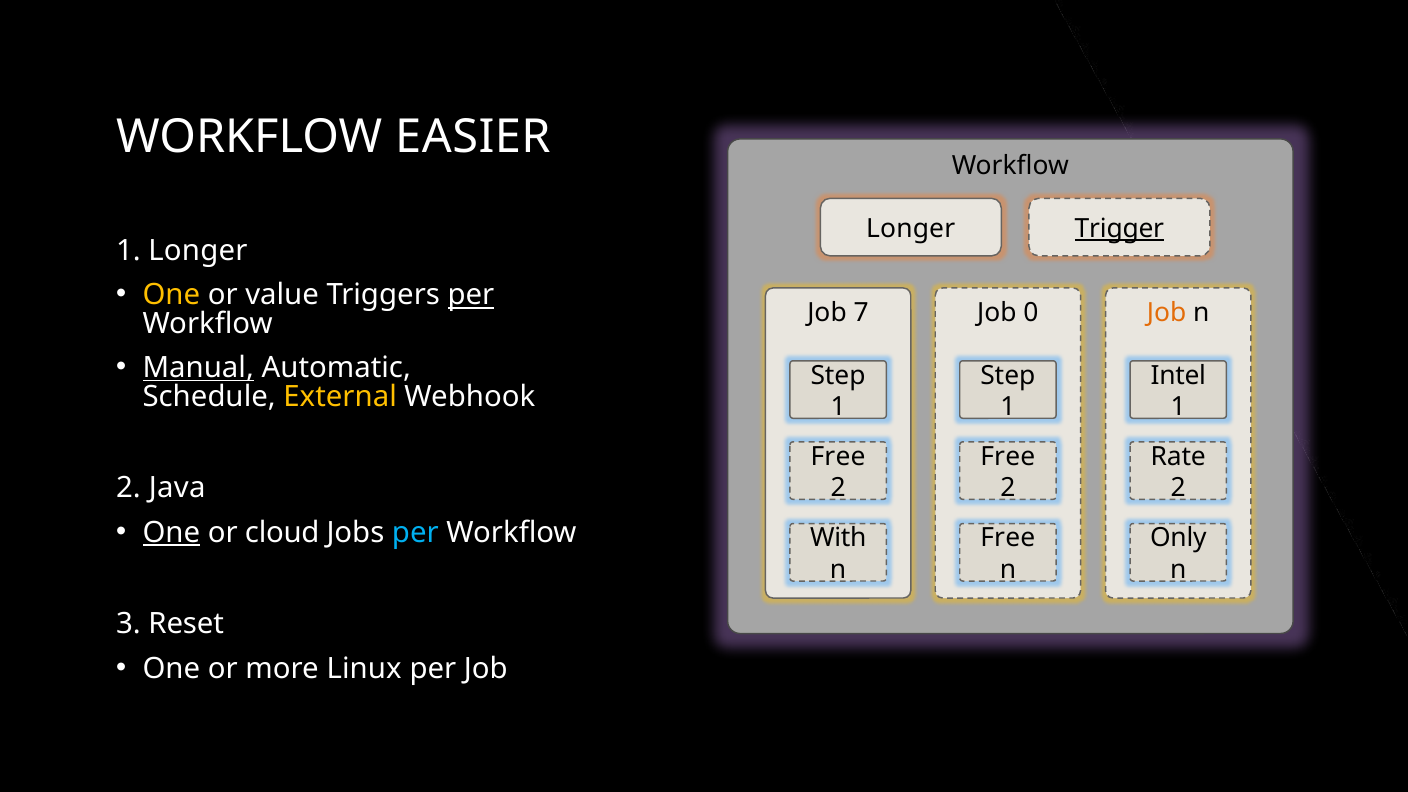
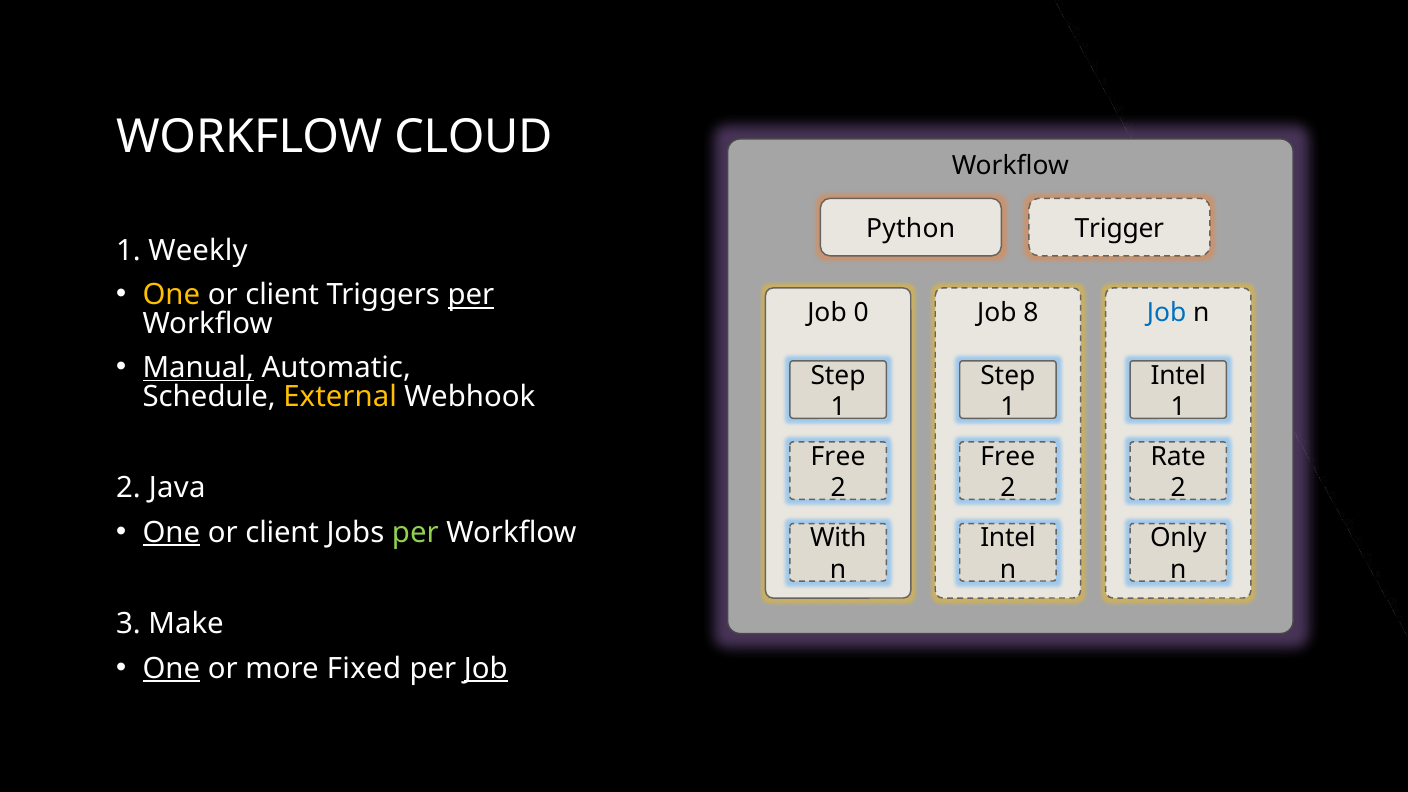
EASIER: EASIER -> CLOUD (473, 137)
Longer: Longer -> Python (911, 229)
Trigger underline: present -> none (1119, 229)
1 Longer: Longer -> Weekly (198, 251)
value: value -> client (282, 295)
7: 7 -> 0 (861, 313)
0: 0 -> 8 (1031, 313)
Job colour: orange -> blue (1167, 313)
cloud: cloud -> client (282, 532)
per colour: light blue -> light green (415, 532)
Free: Free -> Intel (1008, 538)
Reset: Reset -> Make (186, 624)
One underline: none -> present (171, 669)
Linux: Linux -> Fixed (364, 669)
Job underline: none -> present (486, 669)
